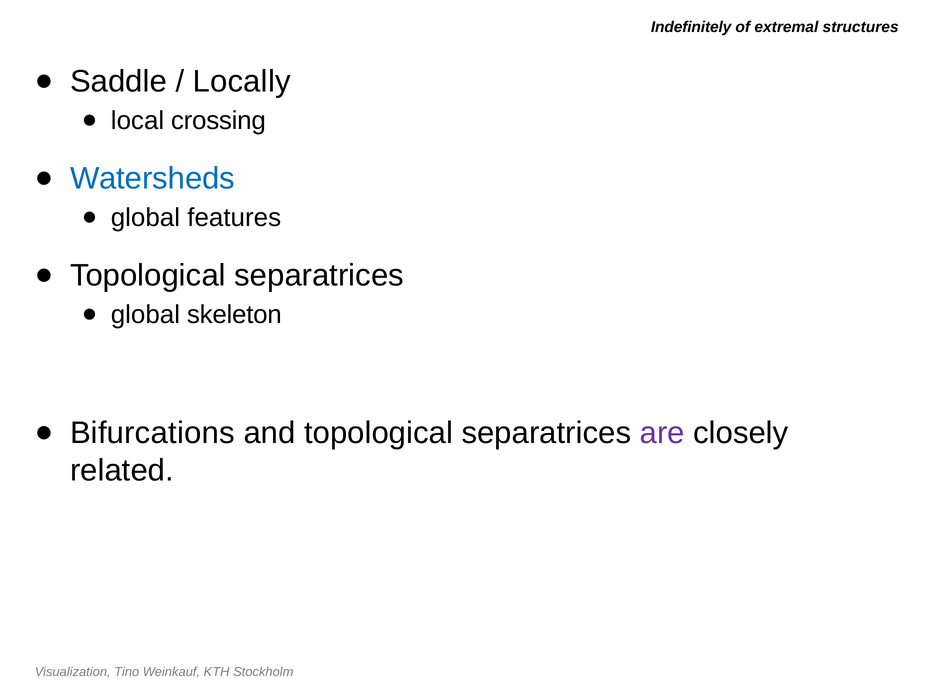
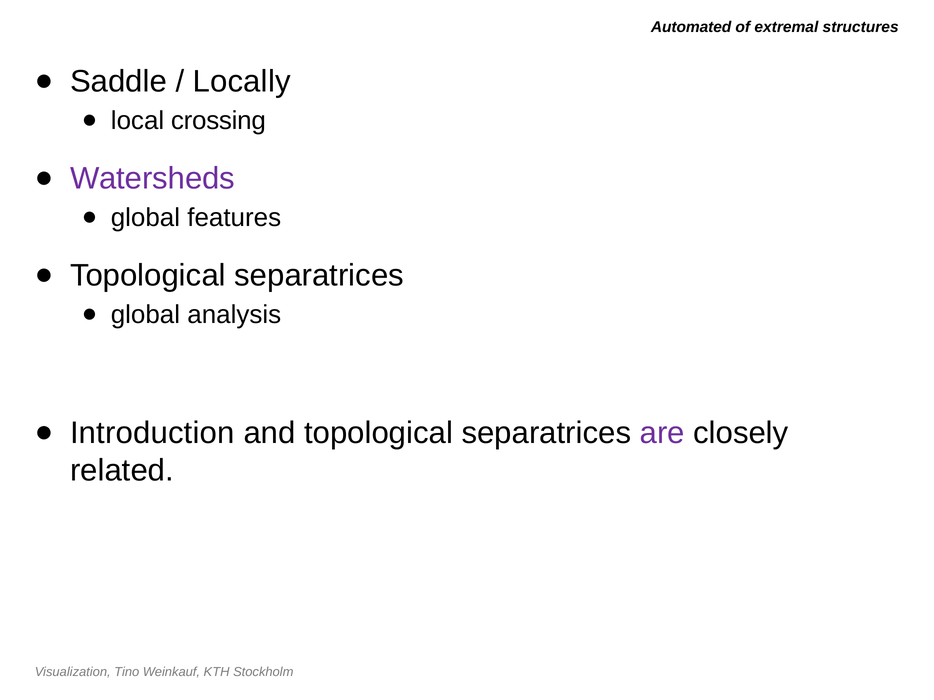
Indefinitely: Indefinitely -> Automated (691, 27)
Watersheds colour: blue -> purple (153, 179)
skeleton: skeleton -> analysis (234, 315)
Bifurcations: Bifurcations -> Introduction (152, 433)
